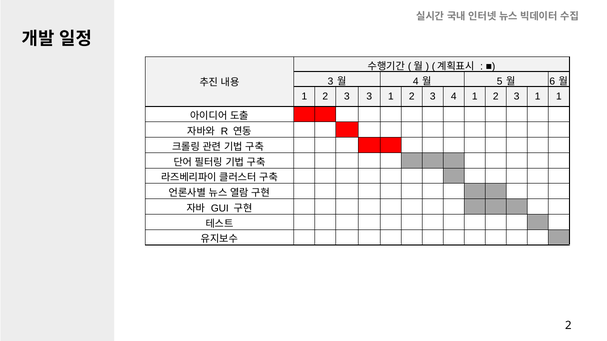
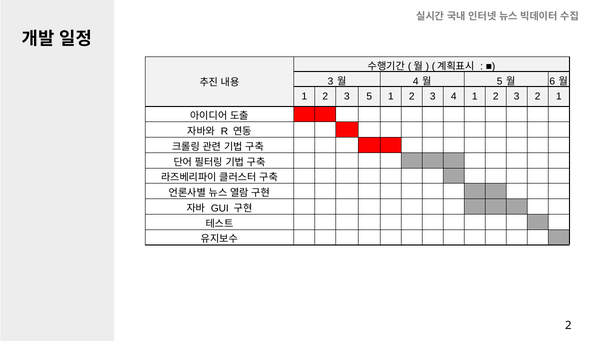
3 3: 3 -> 5 (369, 97)
2 3 1: 1 -> 2 (538, 97)
